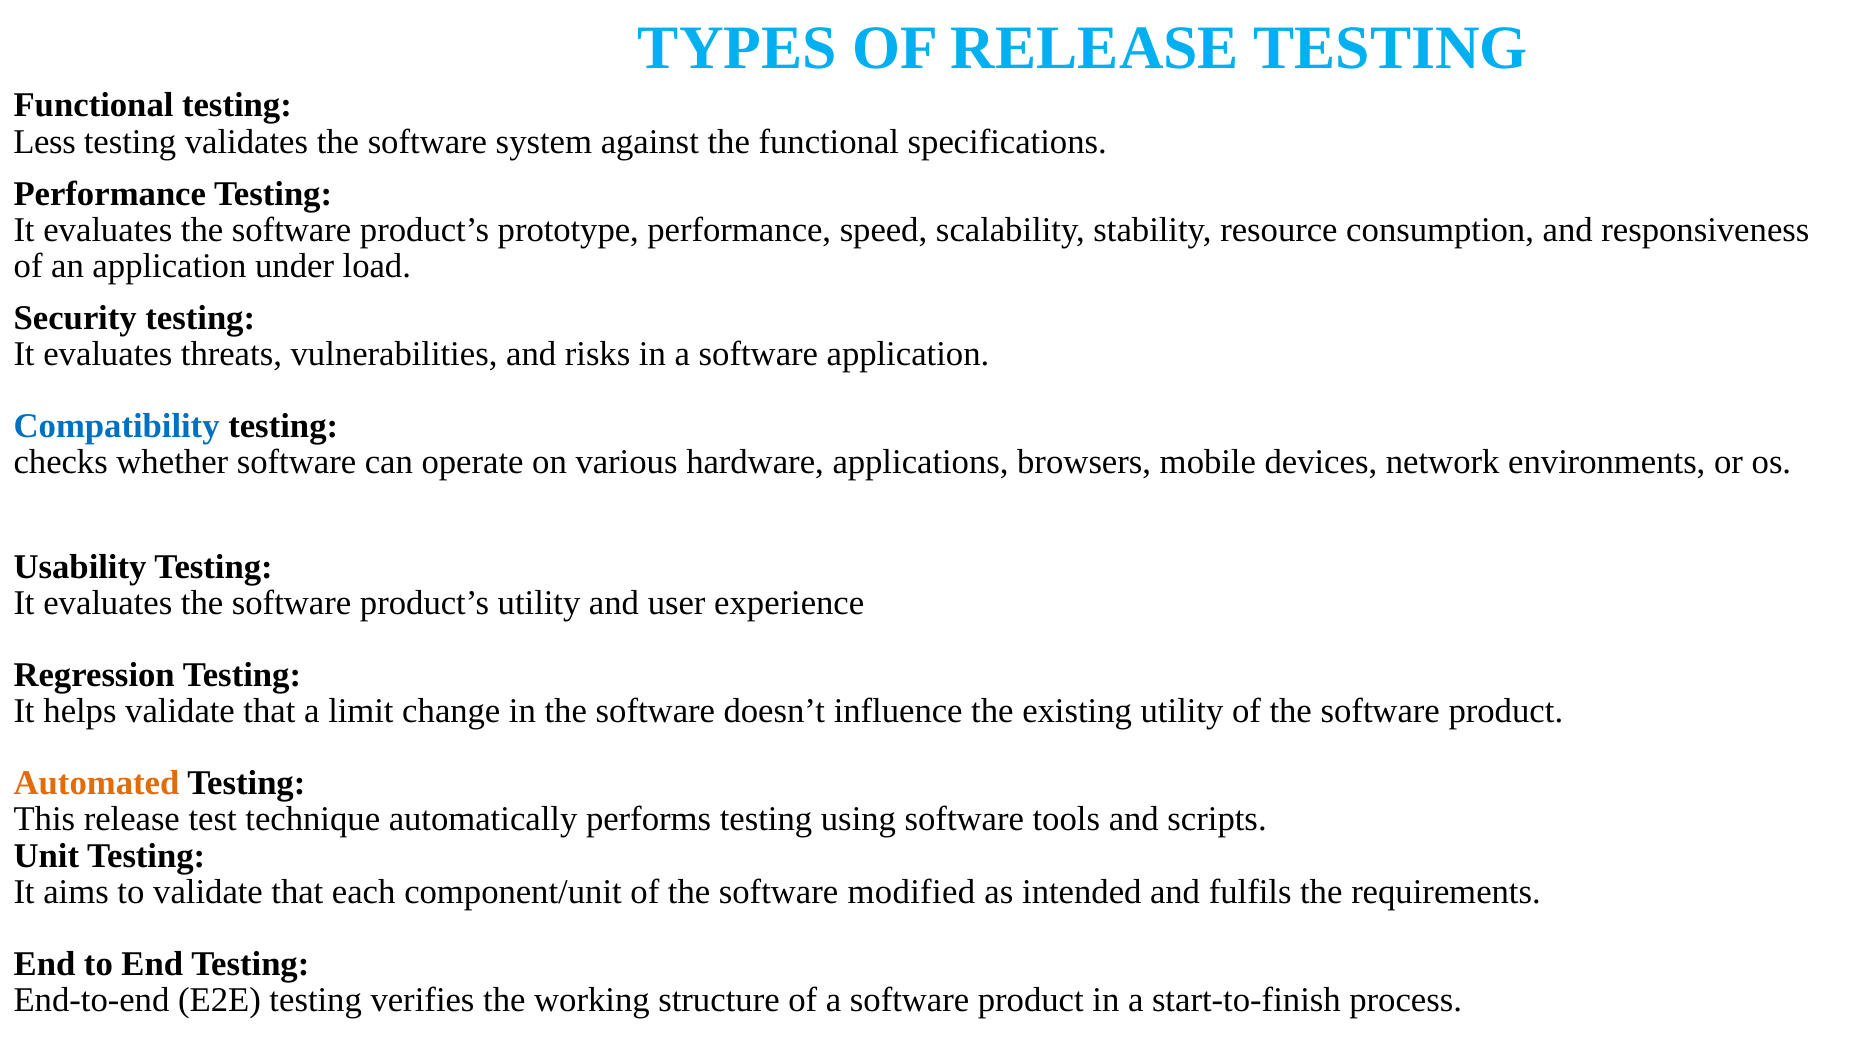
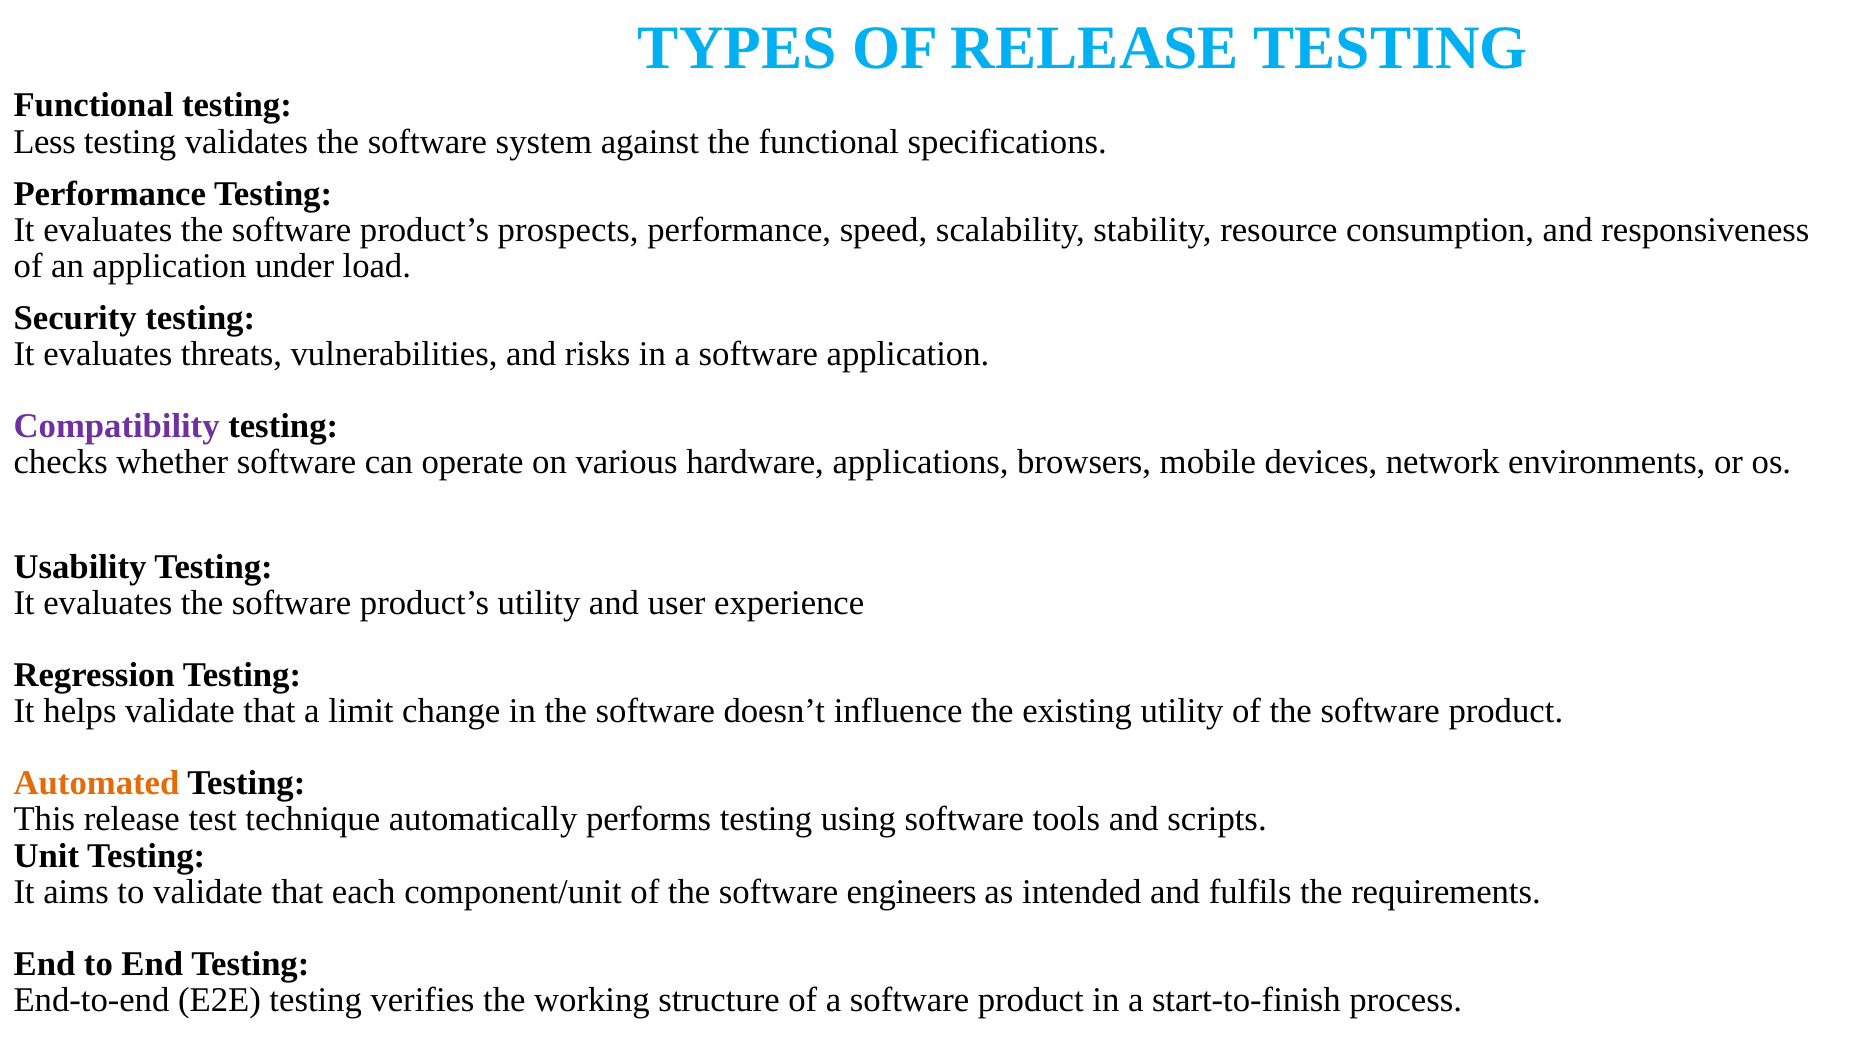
prototype: prototype -> prospects (568, 230)
Compatibility colour: blue -> purple (117, 426)
modified: modified -> engineers (912, 892)
